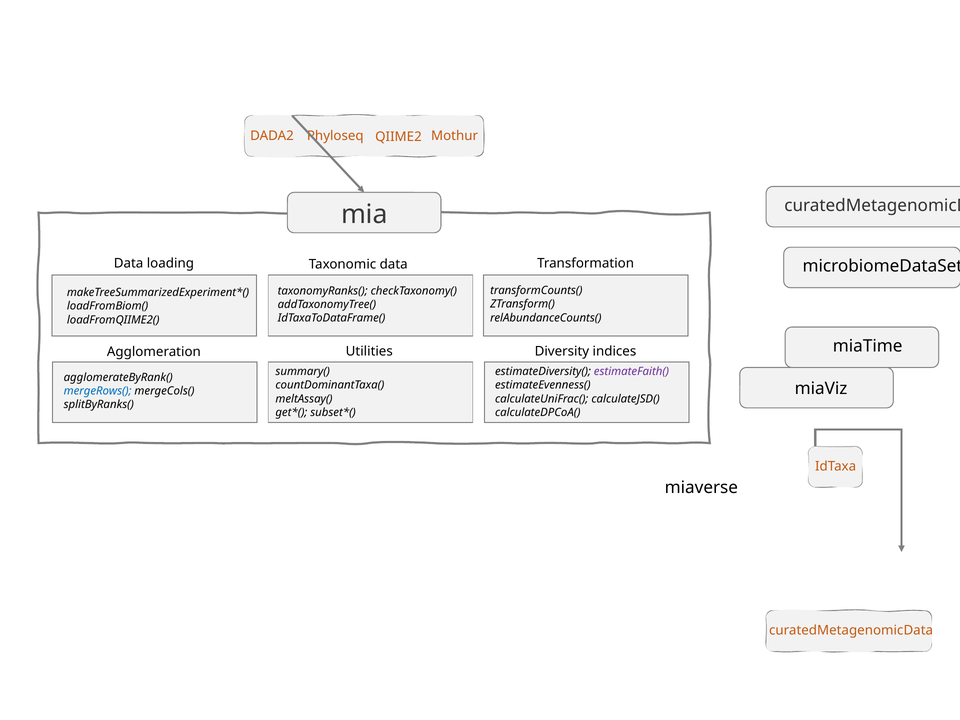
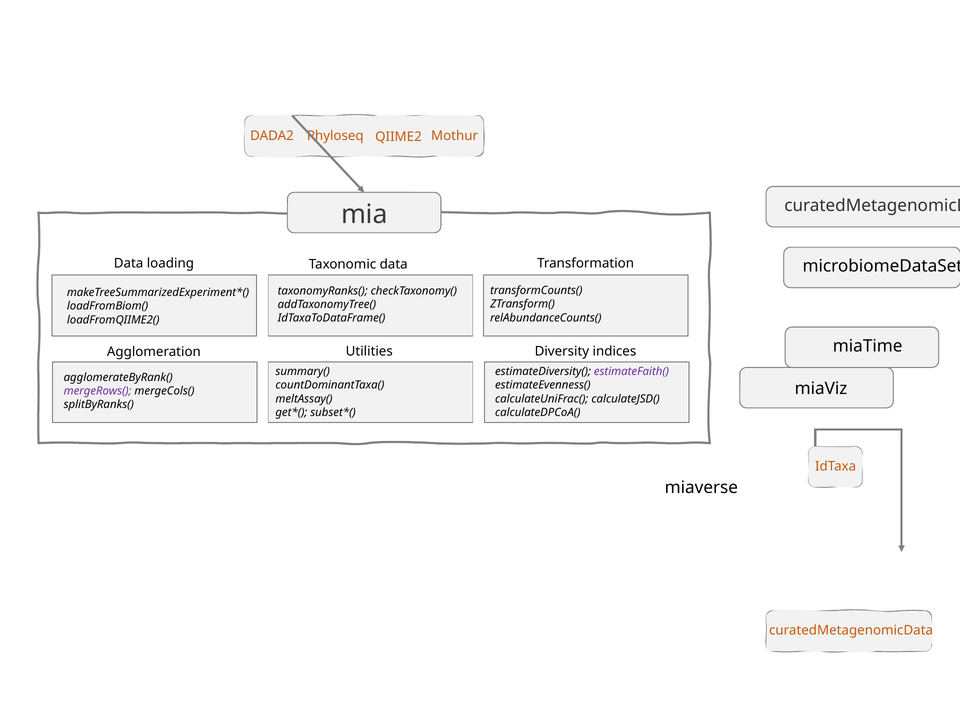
mergeRows( colour: blue -> purple (98, 391)
